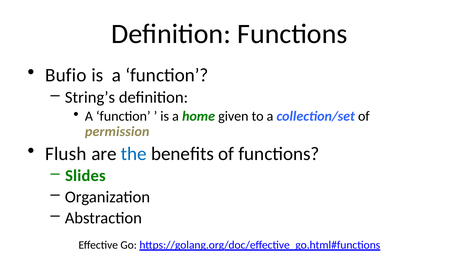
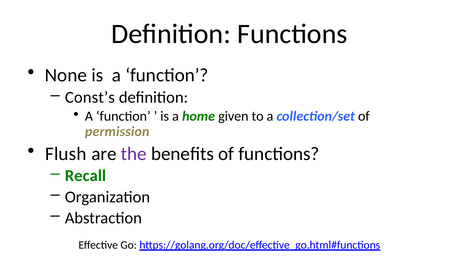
Bufio: Bufio -> None (66, 75)
String’s: String’s -> Const’s (90, 98)
the colour: blue -> purple (134, 154)
Slides: Slides -> Recall (85, 176)
